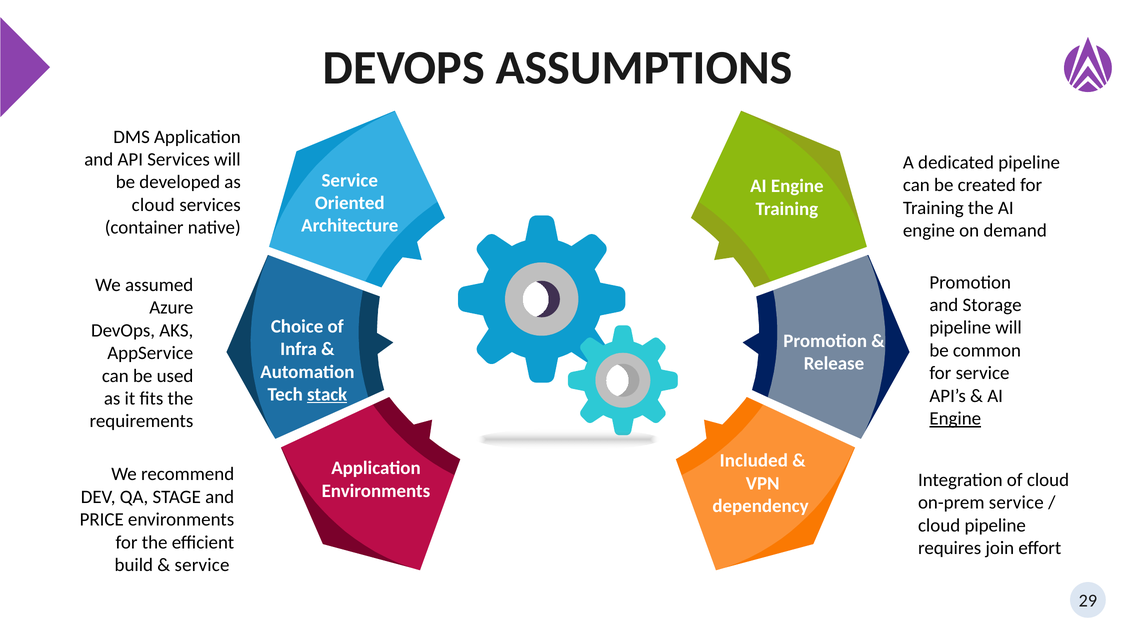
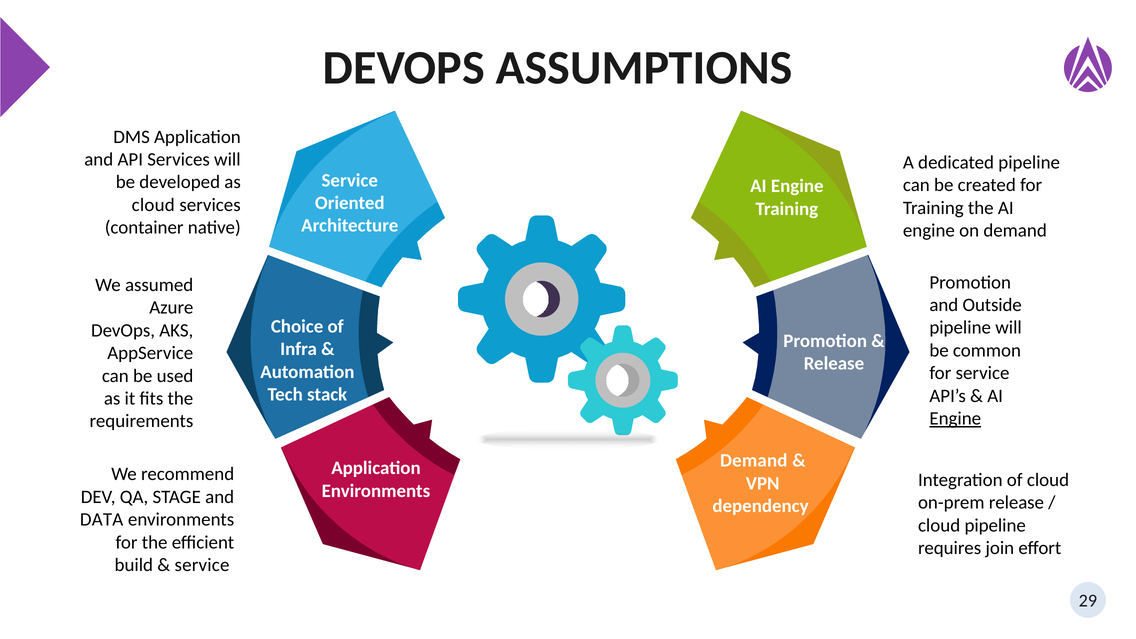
Storage: Storage -> Outside (992, 305)
stack underline: present -> none (327, 394)
Included: Included -> Demand (754, 461)
on-prem service: service -> release (1016, 503)
PRICE: PRICE -> DATA (102, 520)
